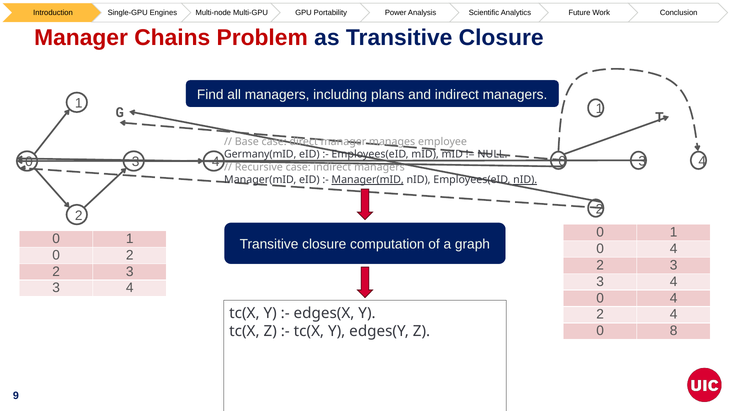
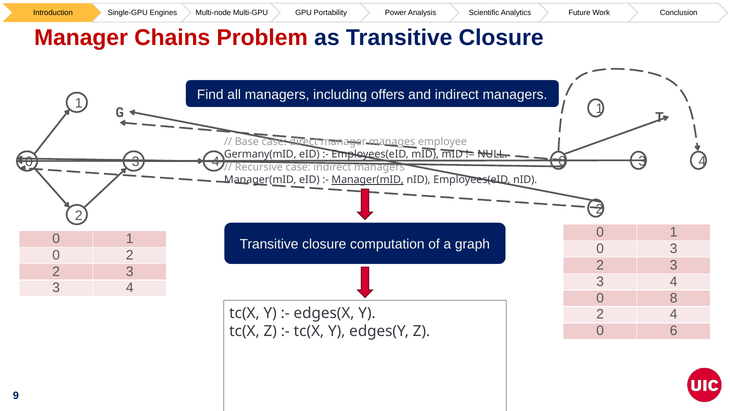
plans: plans -> offers (388, 94)
nID underline: present -> none (525, 180)
4: 4 -> 3 (674, 248)
4: 4 -> 8 (674, 298)
8: 8 -> 6 (674, 331)
